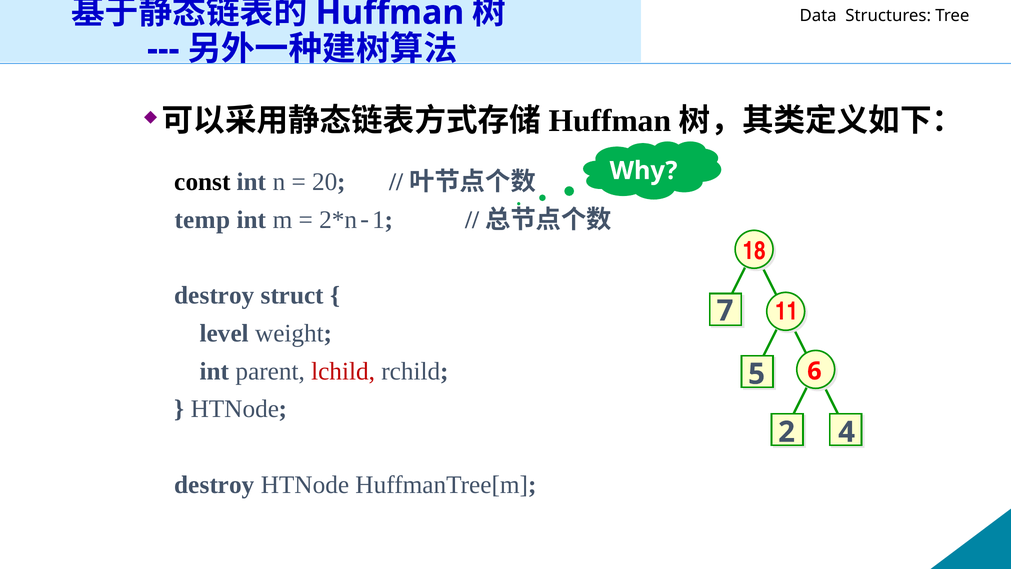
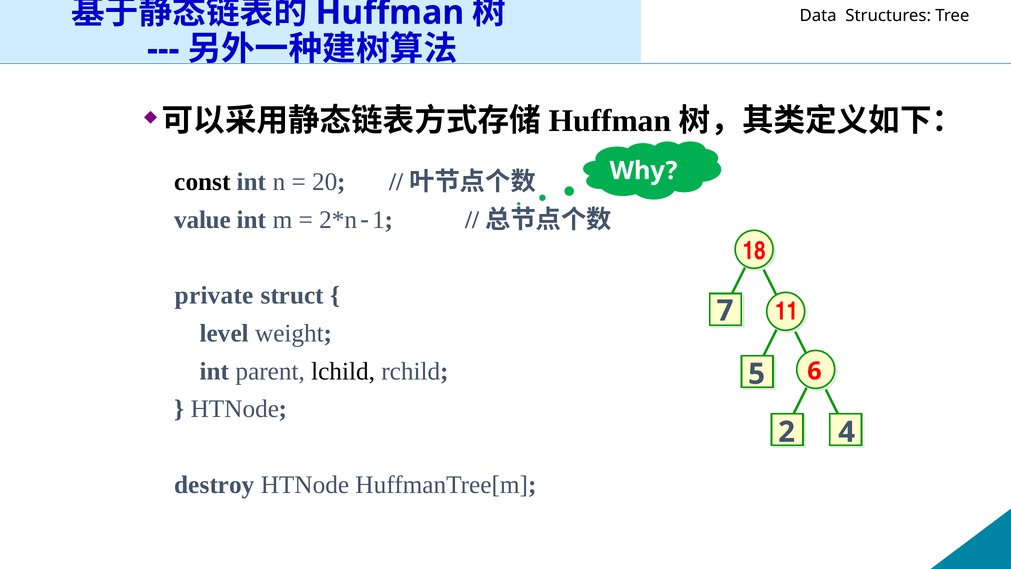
temp: temp -> value (203, 220)
destroy: destroy -> private (214, 295)
lchild colour: red -> black (343, 371)
